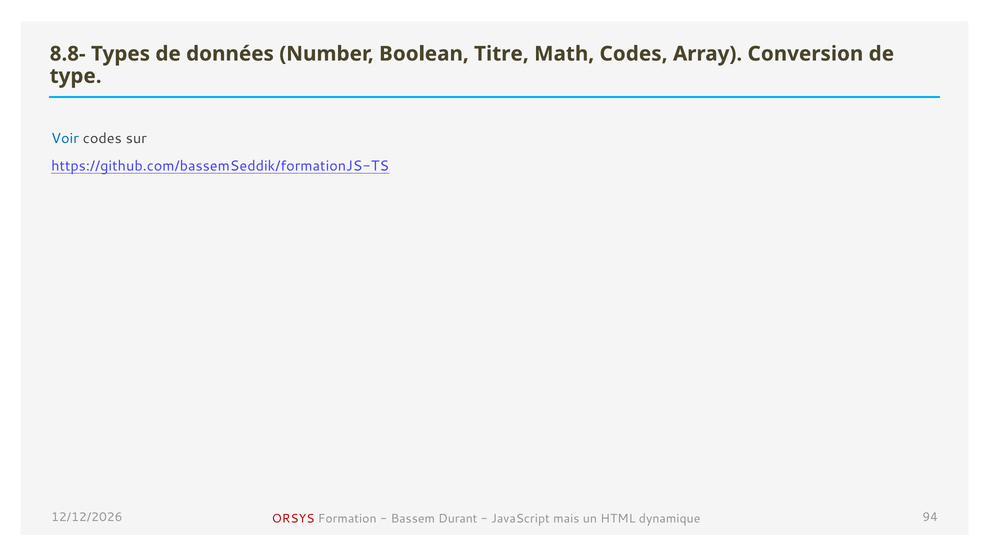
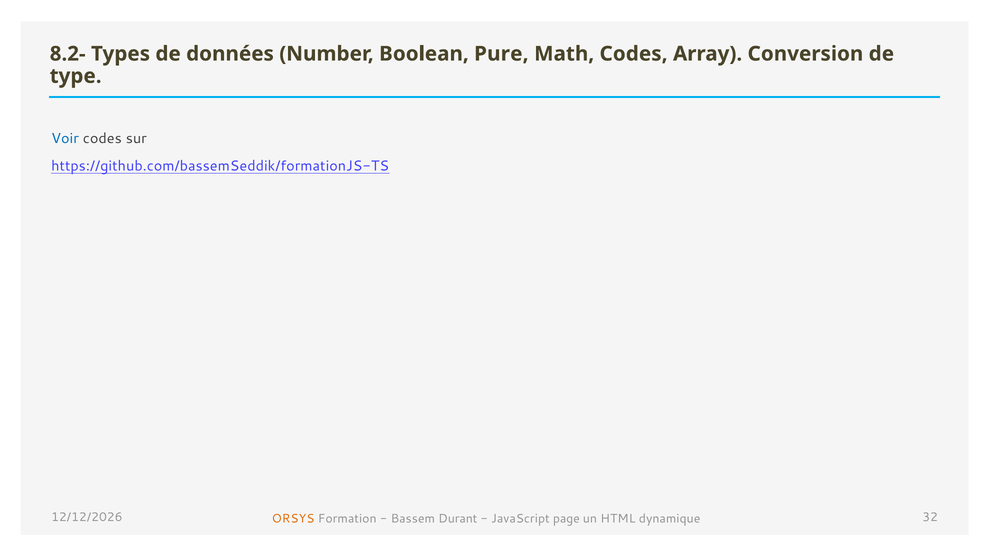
8.8-: 8.8- -> 8.2- (68, 54)
Titre: Titre -> Pure (501, 54)
ORSYS colour: red -> orange (293, 519)
mais: mais -> page (566, 519)
94: 94 -> 32 (930, 518)
